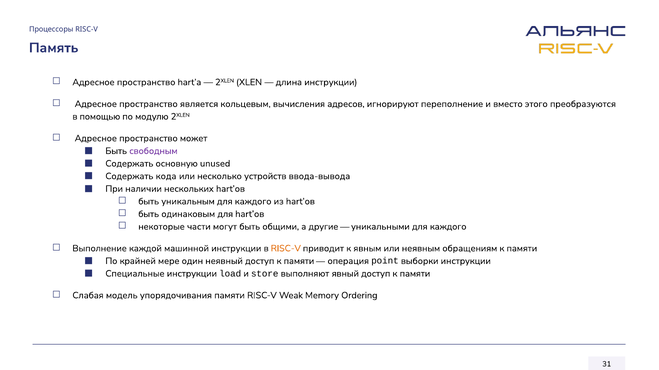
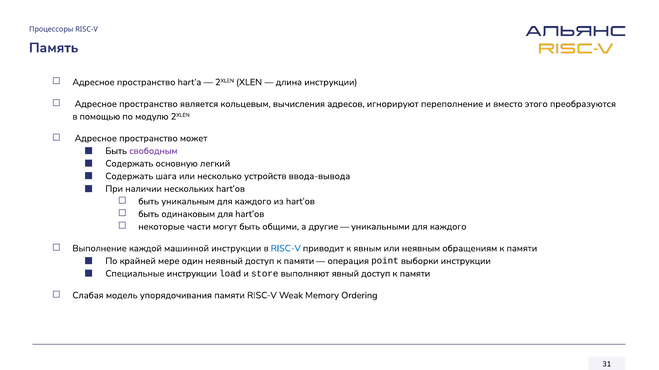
unused: unused -> легкий (215, 164)
кода: кода -> шага (166, 176)
RISC‑V colour: orange -> blue (286, 249)
